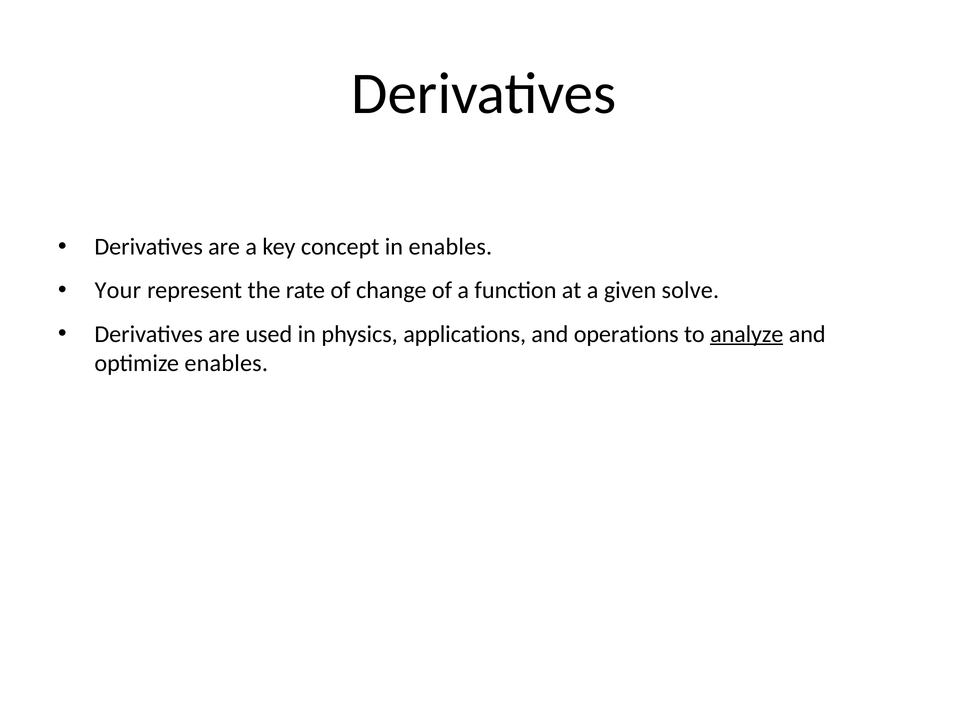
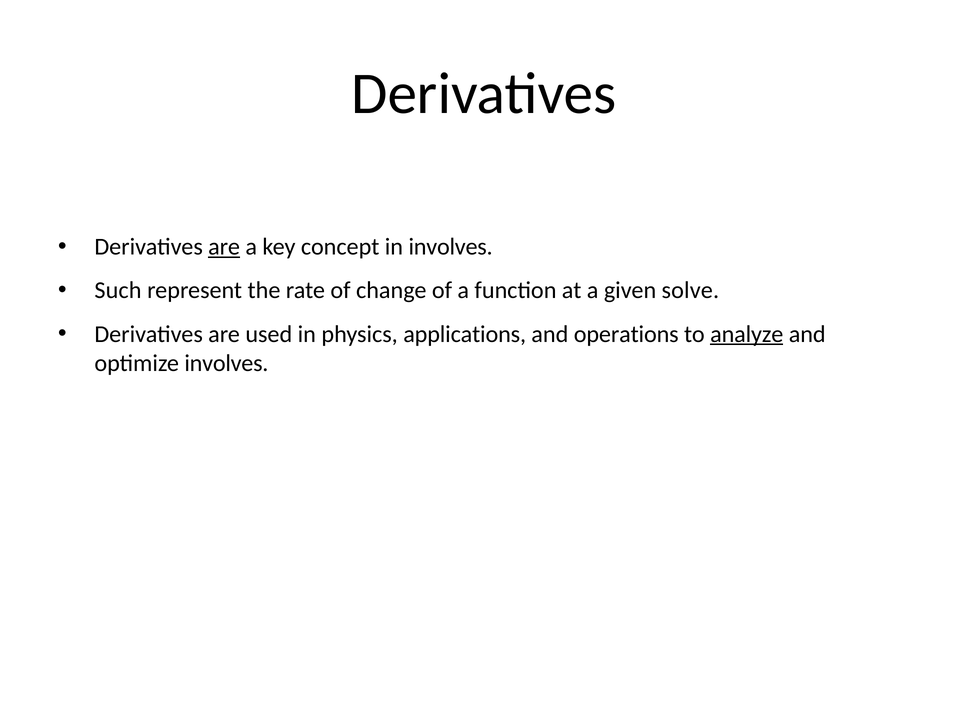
are underline: none -> present (224, 247)
in enables: enables -> involves (451, 247)
Your: Your -> Such (118, 290)
optimize enables: enables -> involves (226, 363)
